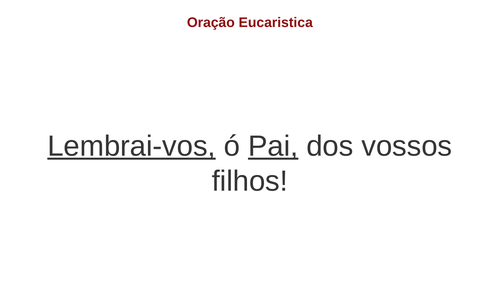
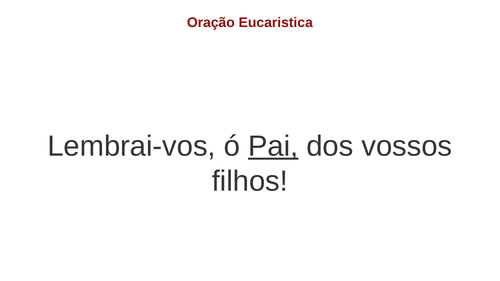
Lembrai-vos underline: present -> none (132, 146)
